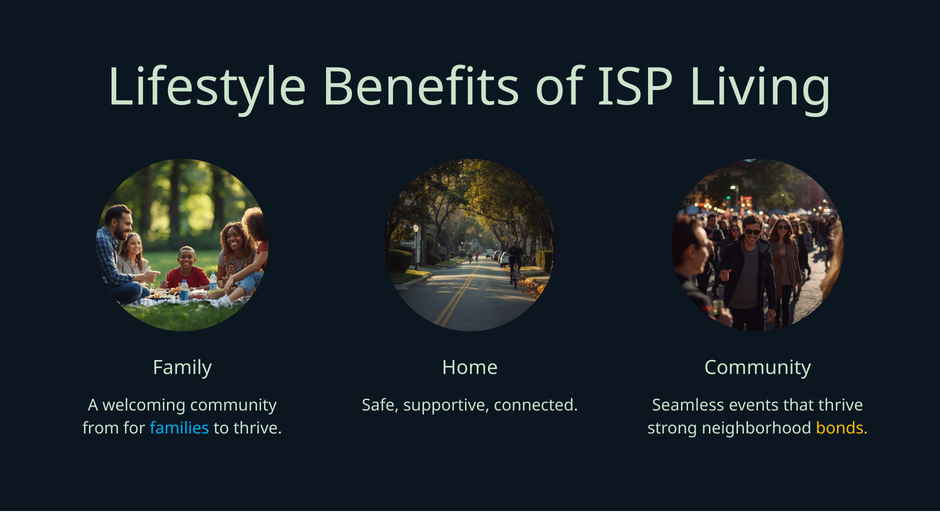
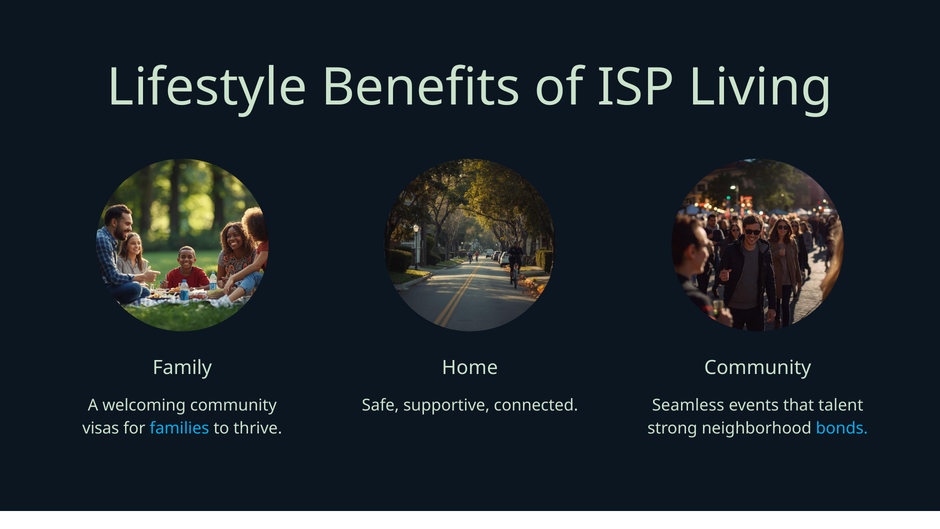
that thrive: thrive -> talent (841, 405)
from: from -> visas (101, 428)
bonds colour: yellow -> light blue (842, 428)
